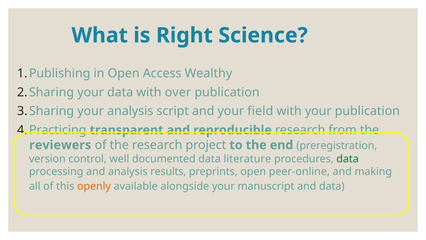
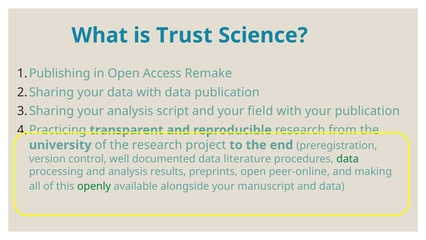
Right: Right -> Trust (184, 35)
Wealthy: Wealthy -> Remake (208, 73)
with over: over -> data (178, 92)
reviewers: reviewers -> university (60, 145)
openly colour: orange -> green (94, 186)
